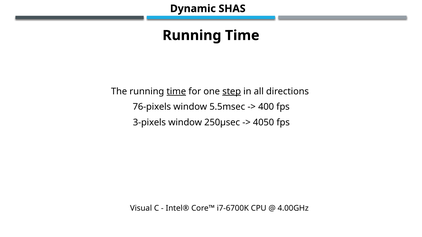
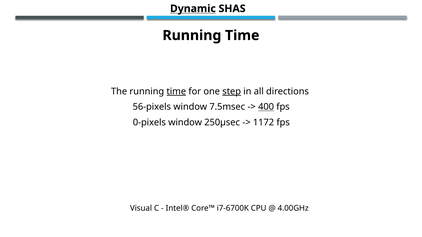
Dynamic underline: none -> present (193, 9)
76-pixels: 76-pixels -> 56-pixels (152, 107)
5.5msec: 5.5msec -> 7.5msec (227, 107)
400 underline: none -> present (266, 107)
3-pixels: 3-pixels -> 0-pixels (149, 123)
4050: 4050 -> 1172 (264, 123)
